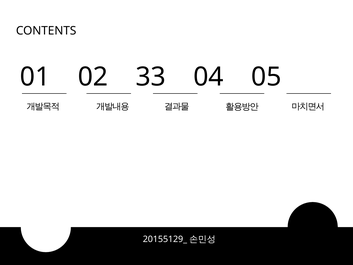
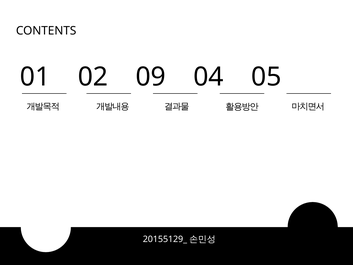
33: 33 -> 09 (151, 77)
